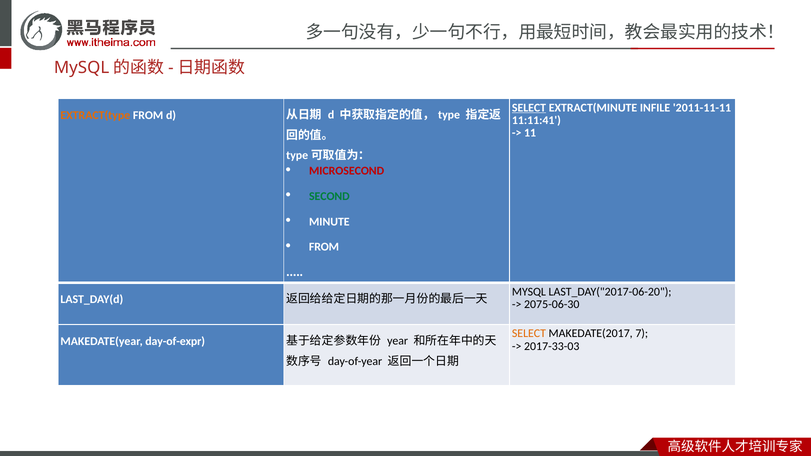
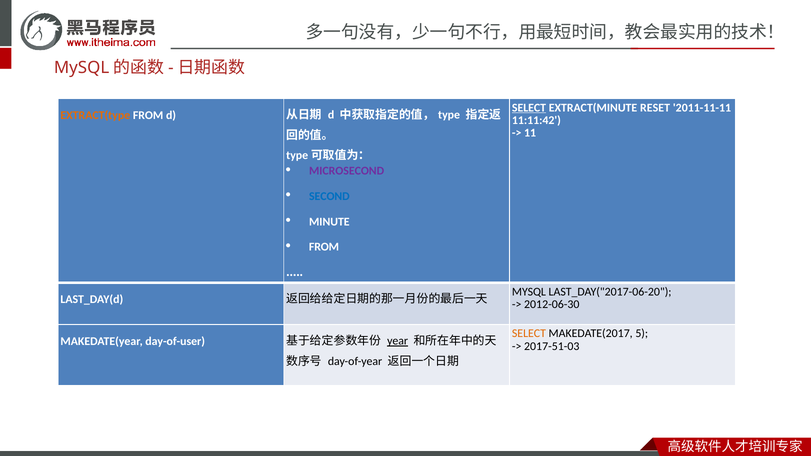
INFILE: INFILE -> RESET (655, 108)
11:11:41: 11:11:41 -> 11:11:42 (536, 120)
MICROSECOND colour: red -> purple (347, 171)
SECOND colour: green -> blue (329, 196)
2075-06-30: 2075-06-30 -> 2012-06-30 (552, 305)
7: 7 -> 5 (642, 334)
day-of-expr: day-of-expr -> day-of-user (175, 341)
year underline: none -> present (398, 341)
2017-33-03: 2017-33-03 -> 2017-51-03 (552, 346)
